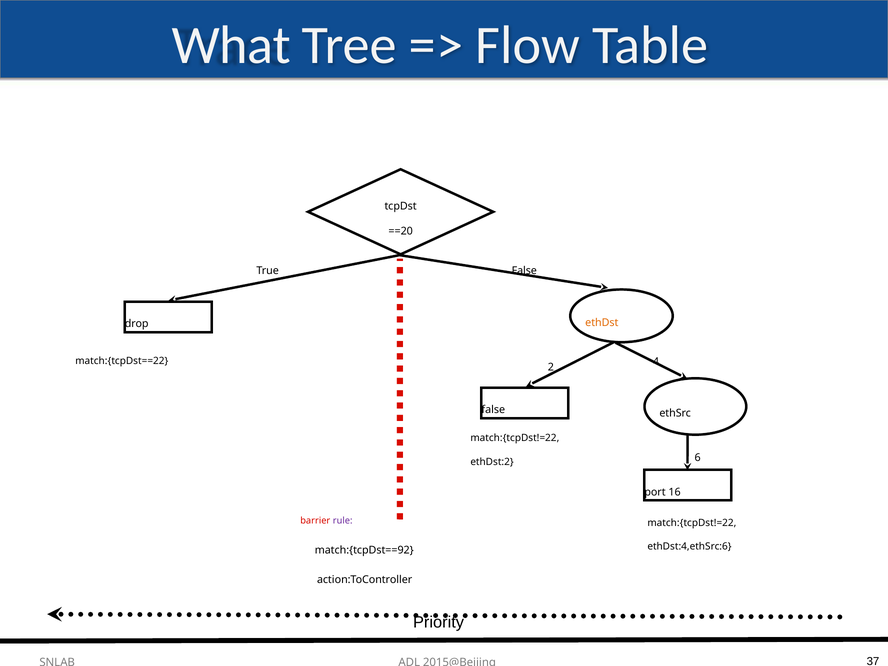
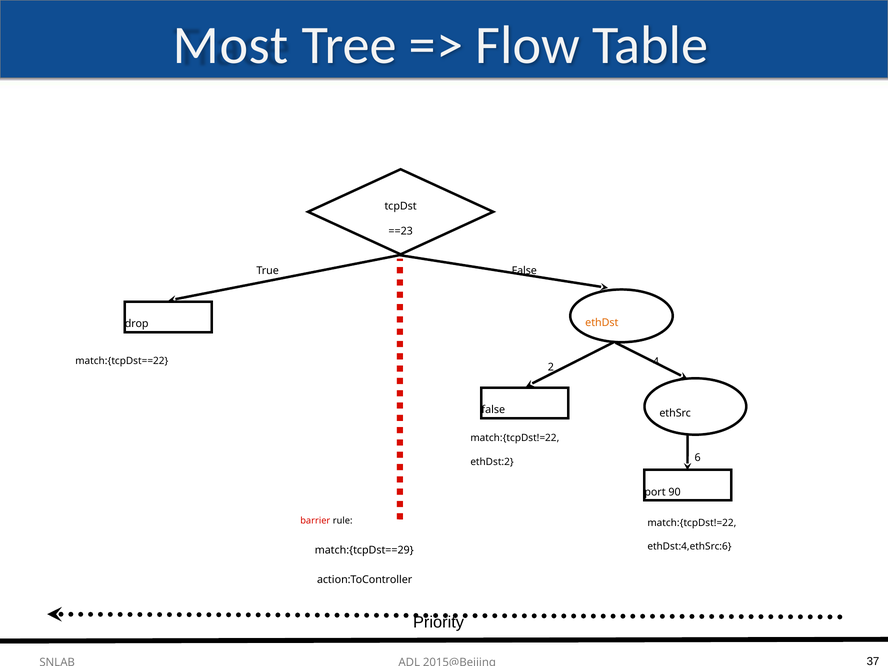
What: What -> Most (231, 45)
==20: ==20 -> ==23 (401, 231)
16: 16 -> 90 (675, 492)
rule colour: purple -> black (343, 521)
match:{tcpDst==92: match:{tcpDst==92 -> match:{tcpDst==29 (364, 550)
